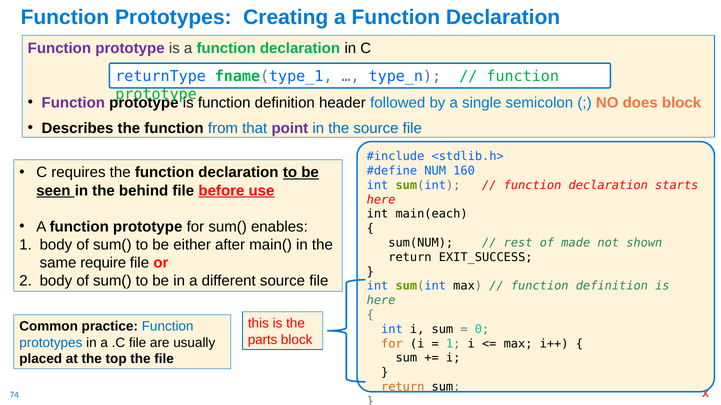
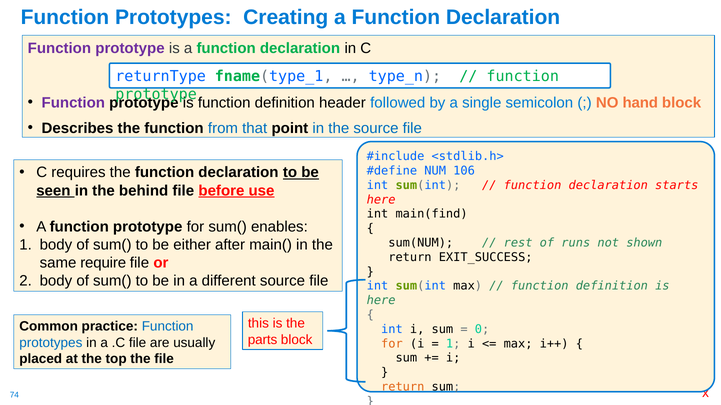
does: does -> hand (640, 103)
point colour: purple -> black (290, 129)
160: 160 -> 106 (464, 171)
main(each: main(each -> main(find (432, 214)
made: made -> runs (576, 243)
